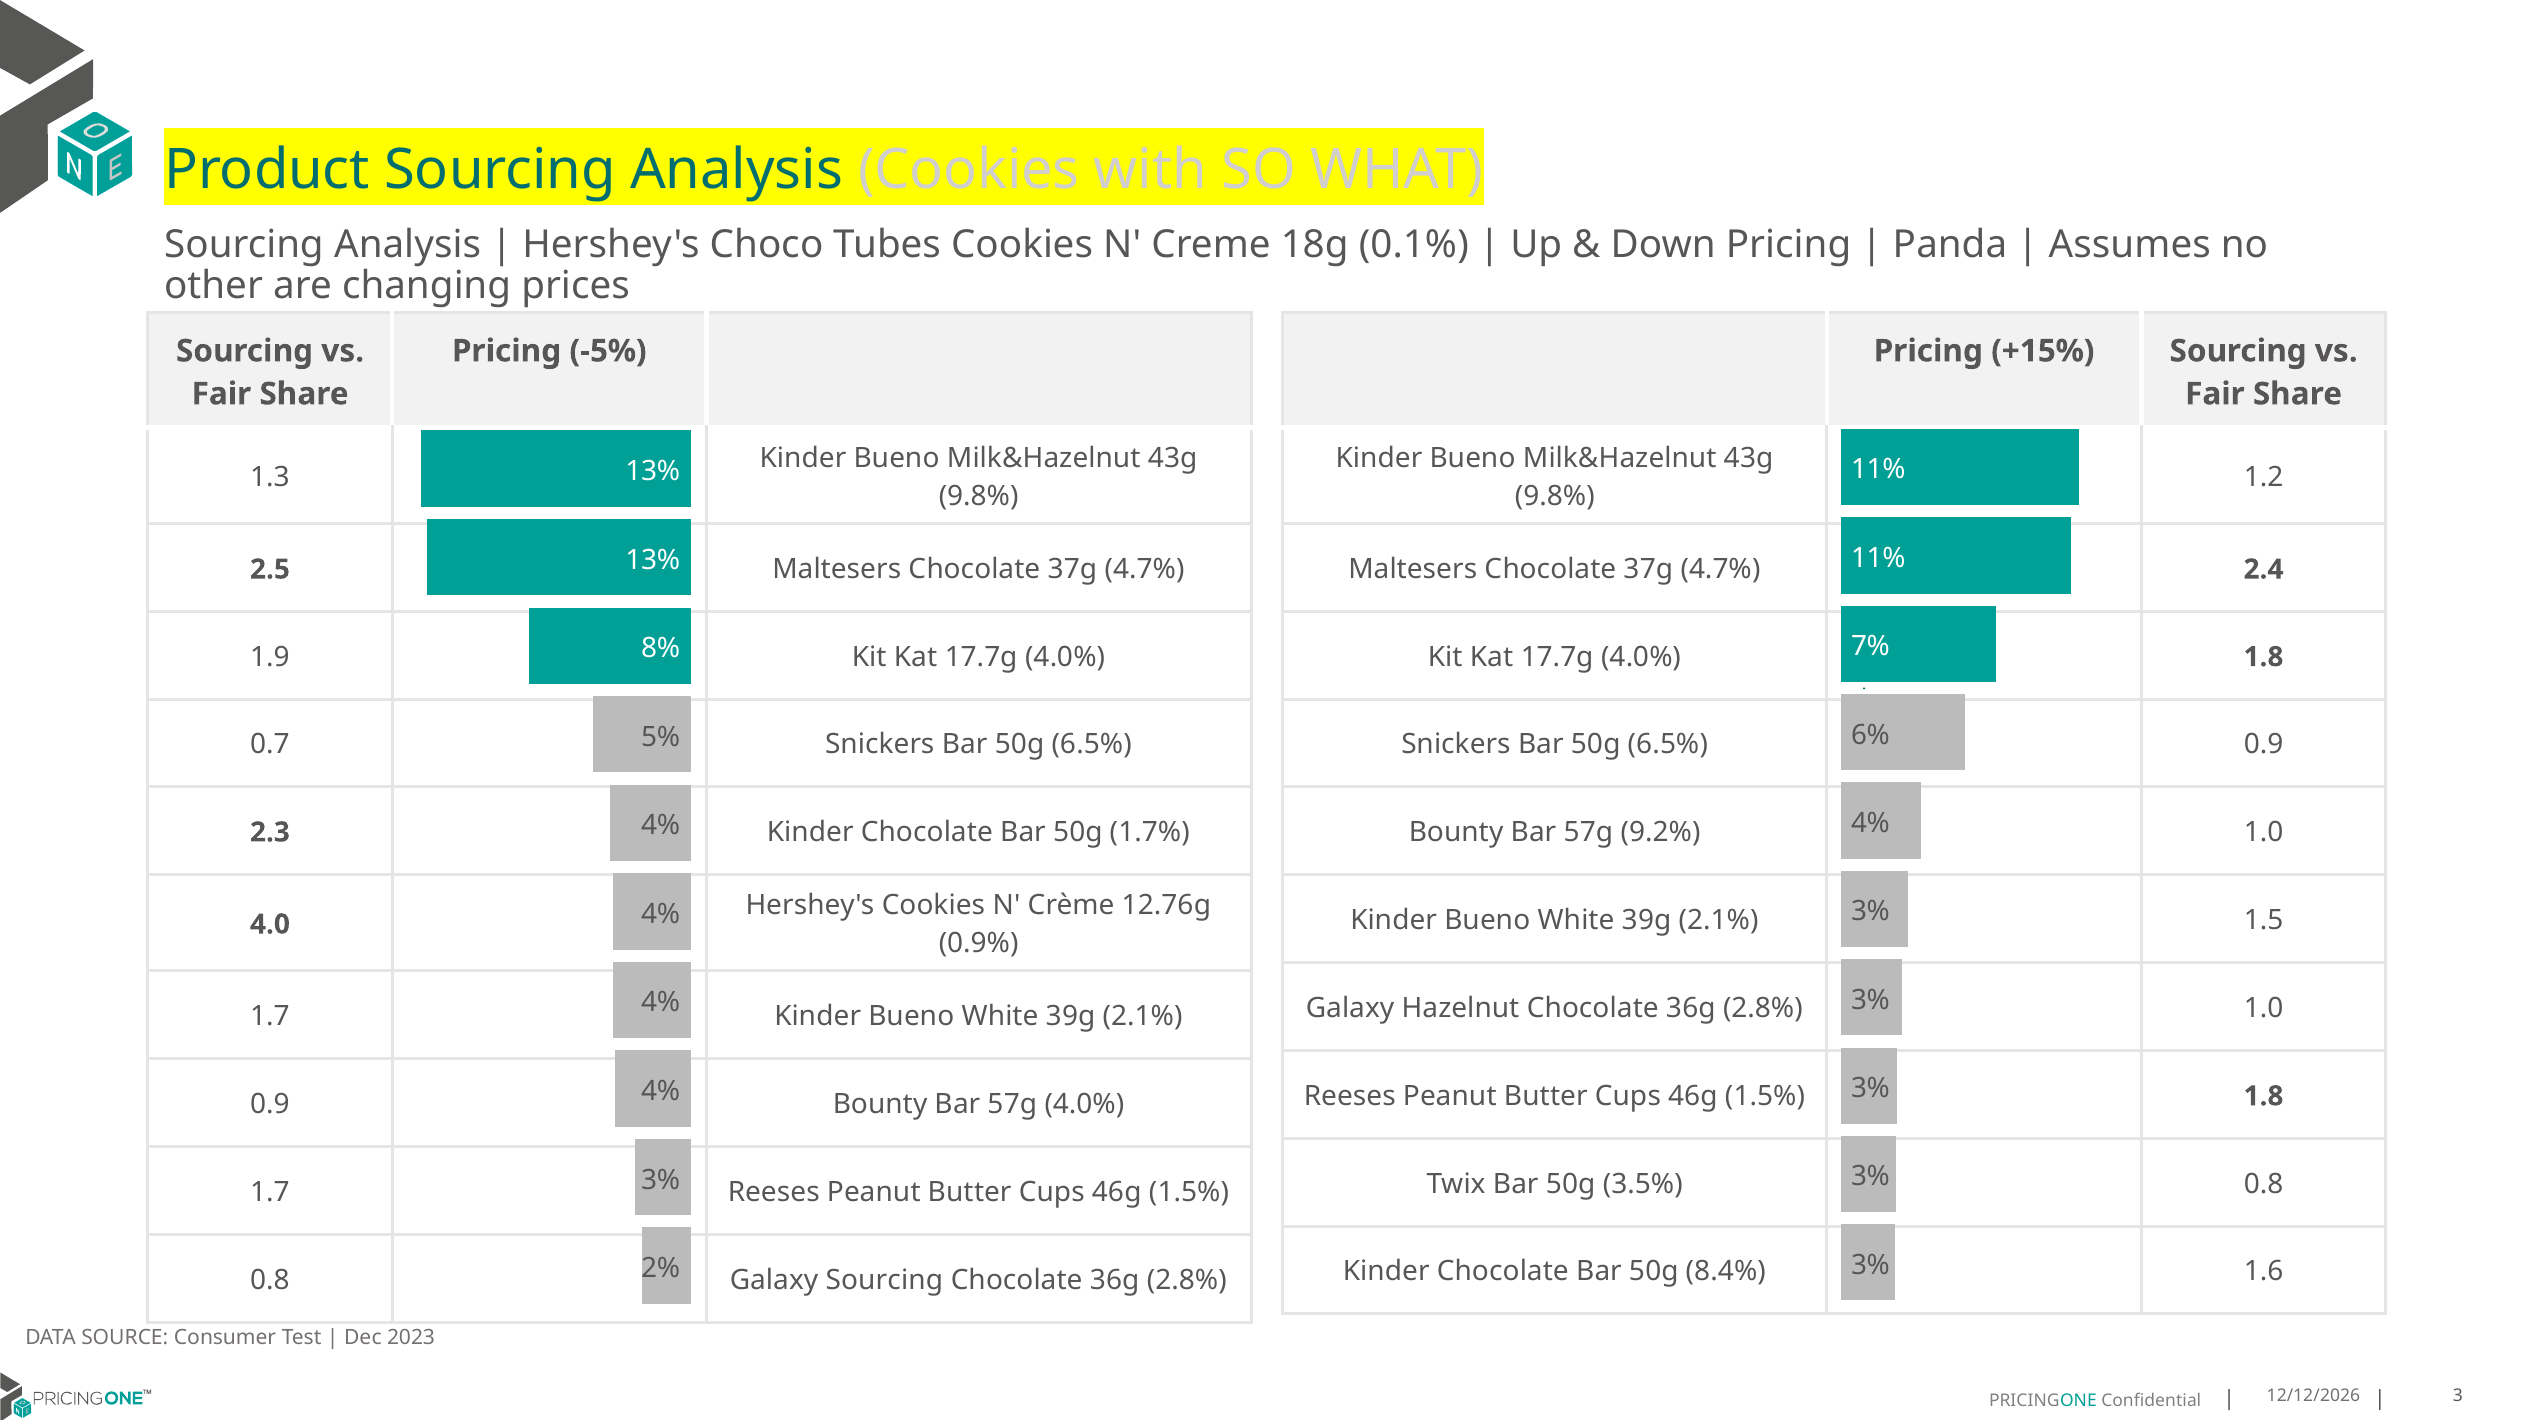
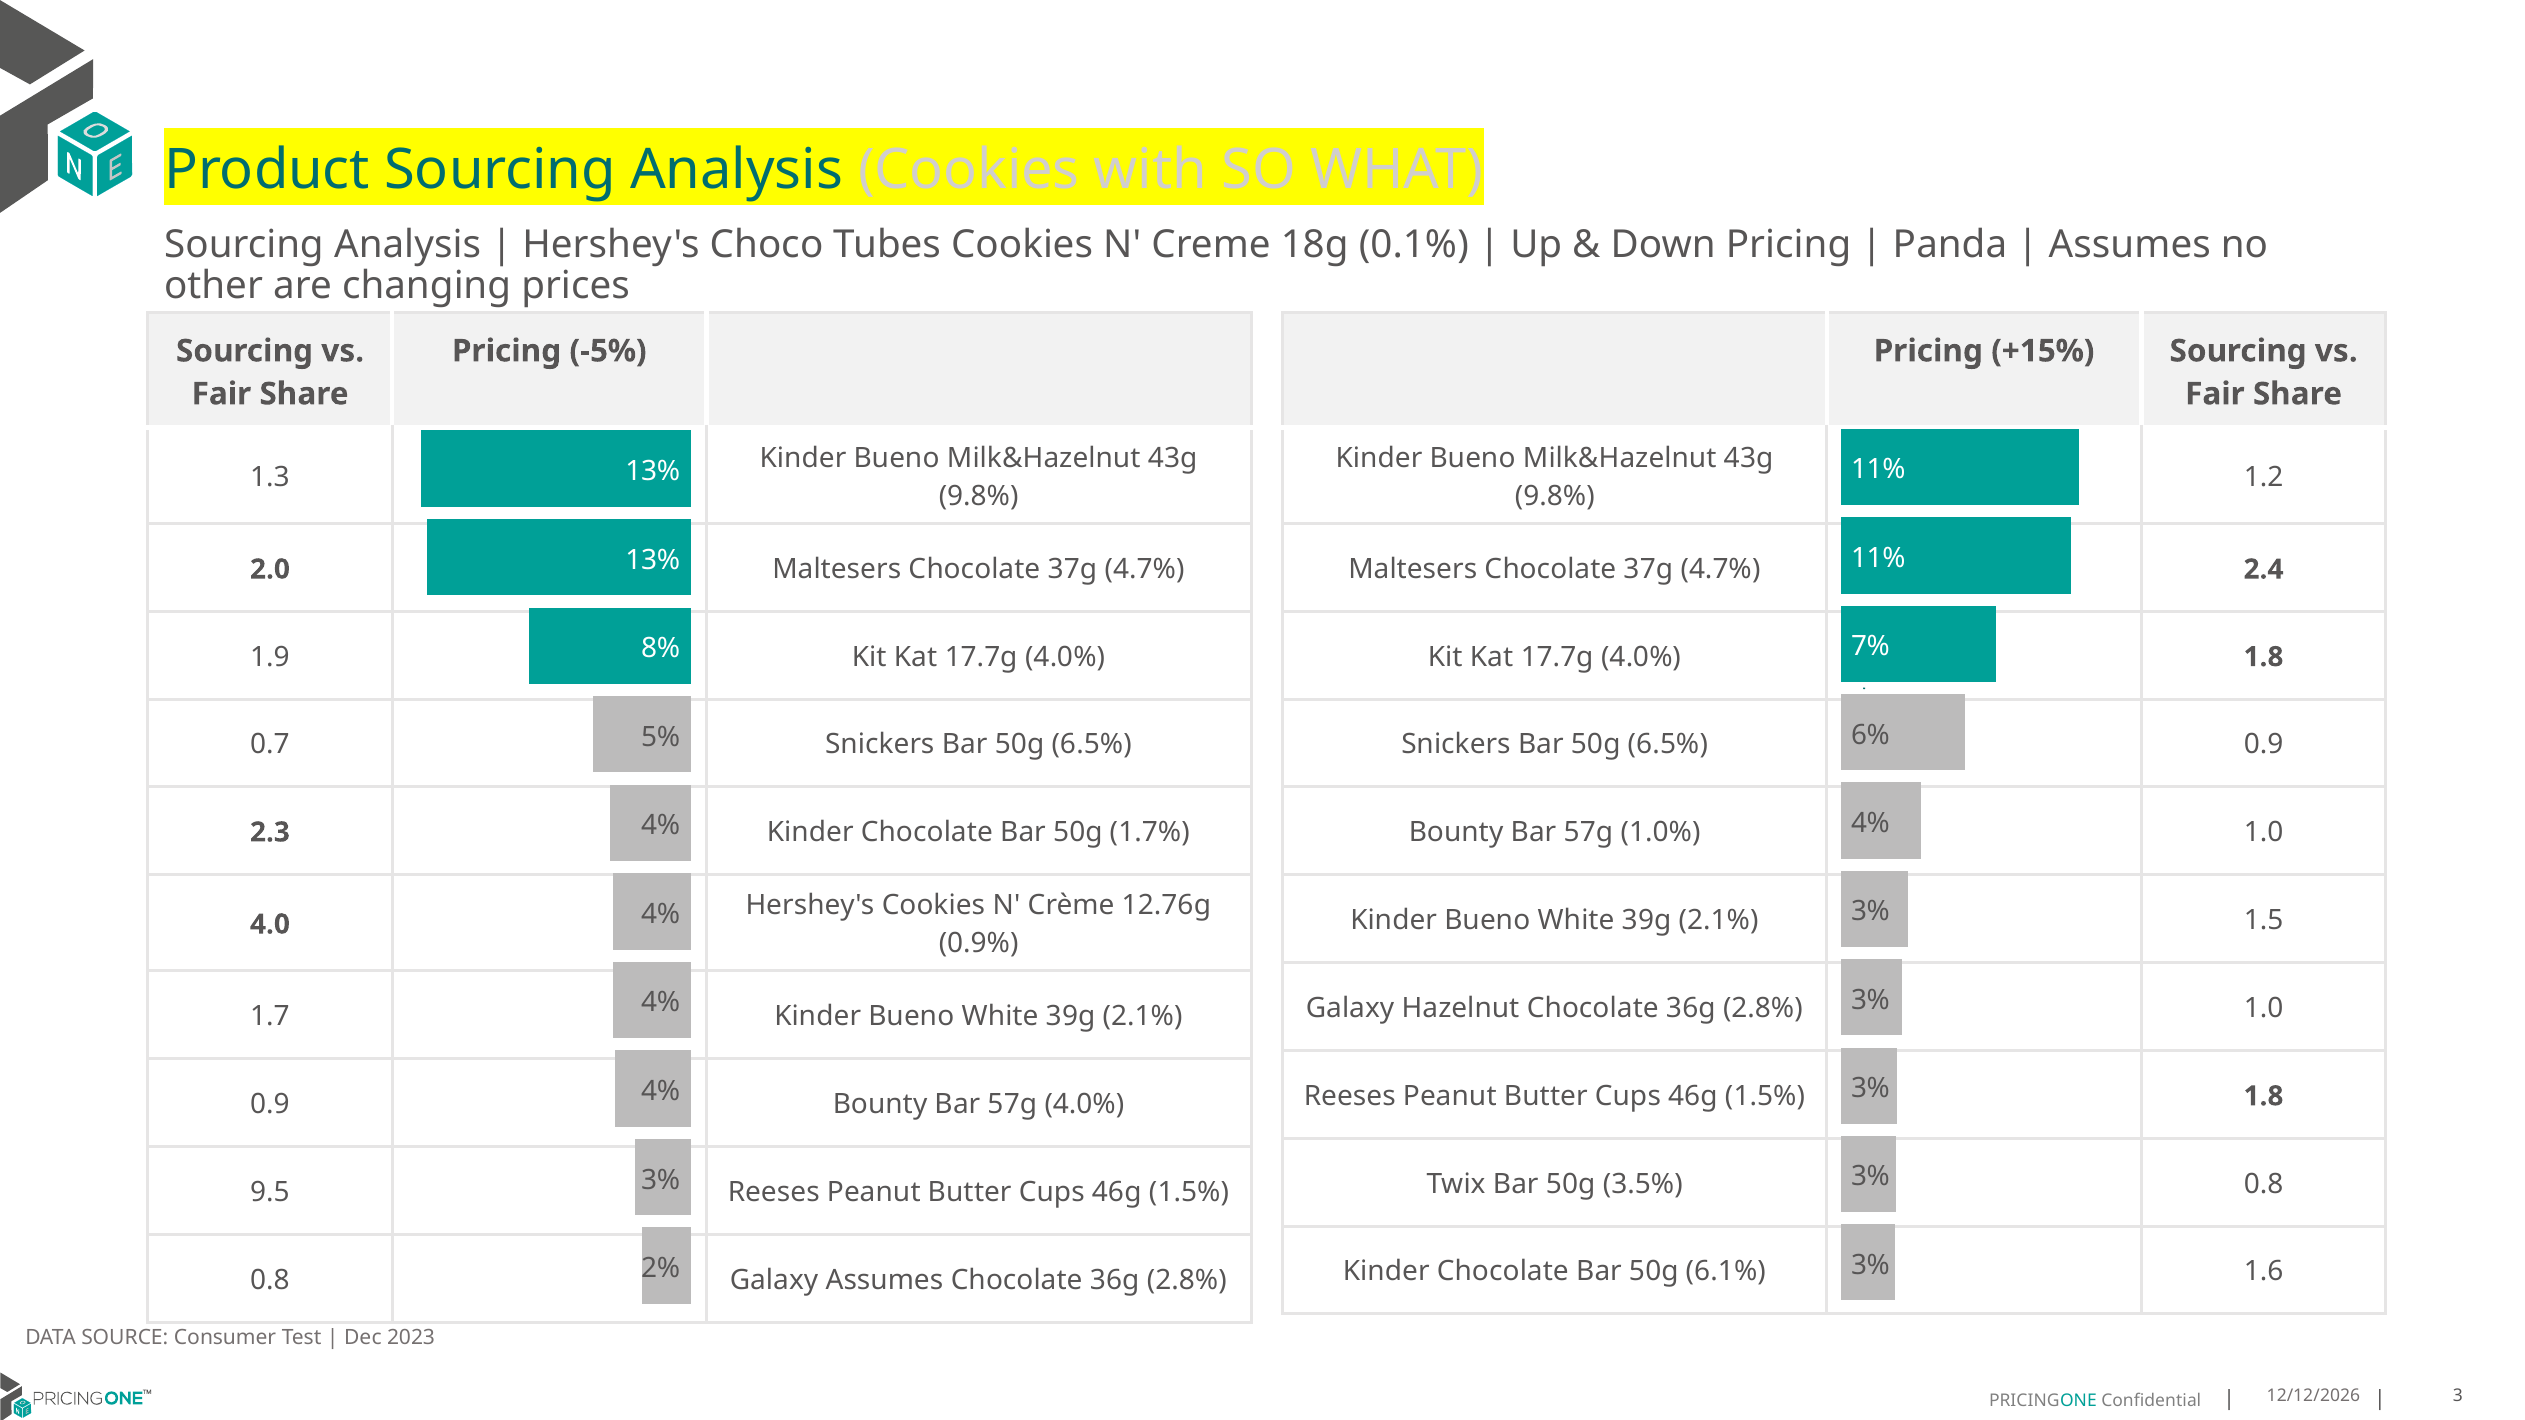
2.5: 2.5 -> 2.0 (270, 569)
9.2%: 9.2% -> 1.0% (1661, 832)
1.7: 1.7 -> 9.5 (270, 1192)
8.4%: 8.4% -> 6.1% (1726, 1272)
Galaxy Sourcing: Sourcing -> Assumes (884, 1280)
